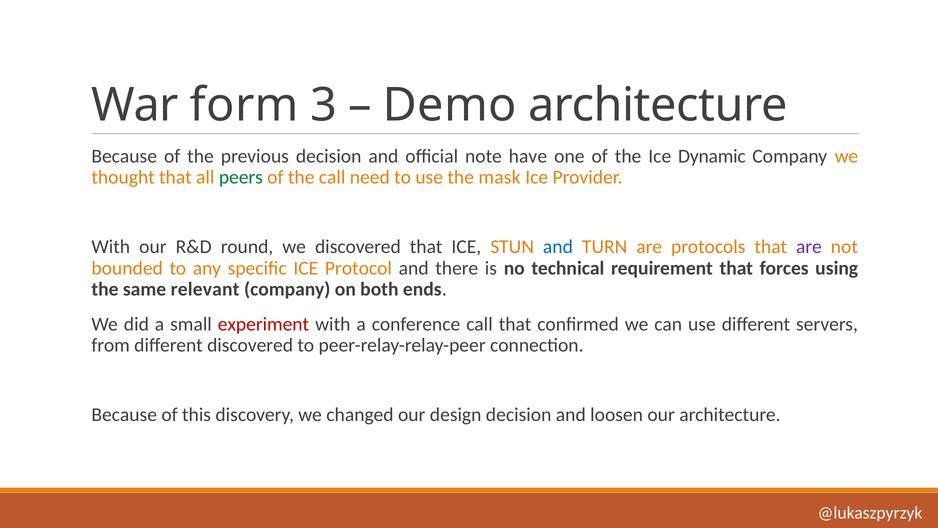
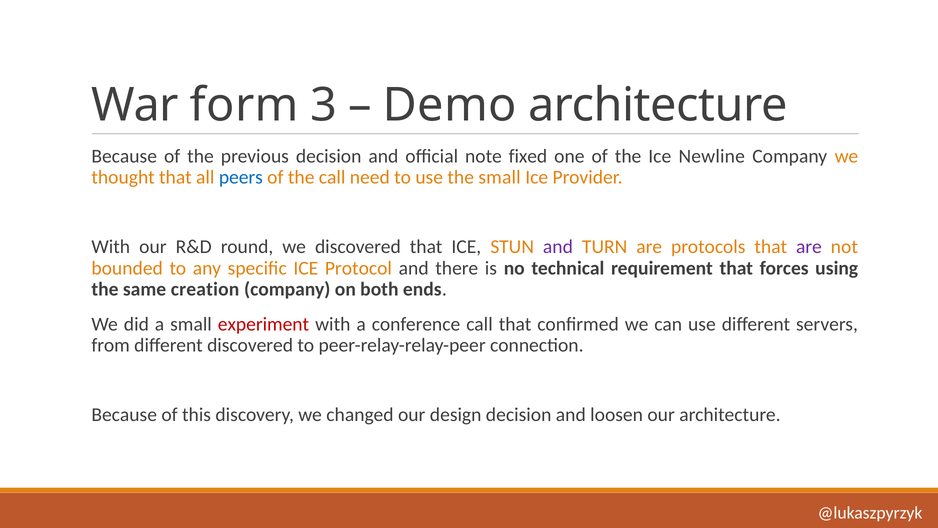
have: have -> fixed (528, 156)
Dynamic: Dynamic -> Newline (712, 156)
peers colour: green -> blue (241, 177)
the mask: mask -> small (500, 177)
and colour: blue -> purple (558, 247)
relevant: relevant -> creation (205, 289)
